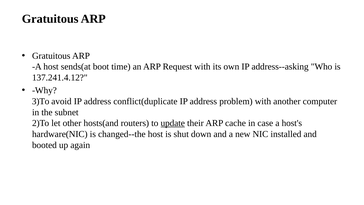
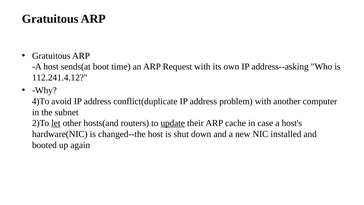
137.241.4.12: 137.241.4.12 -> 112.241.4.12 (60, 78)
3)To: 3)To -> 4)To (41, 101)
let underline: none -> present (56, 123)
